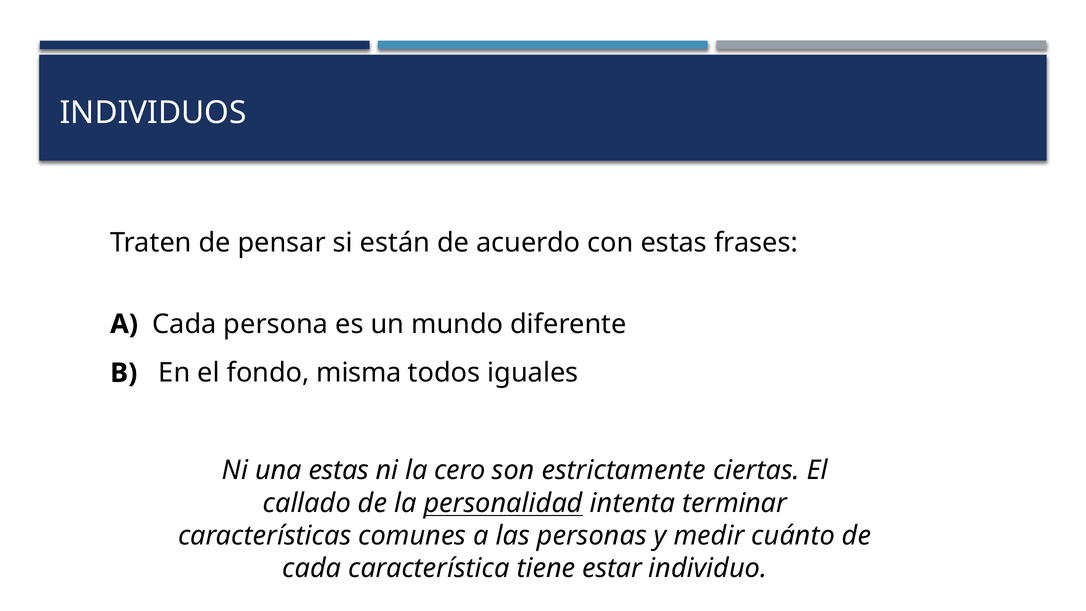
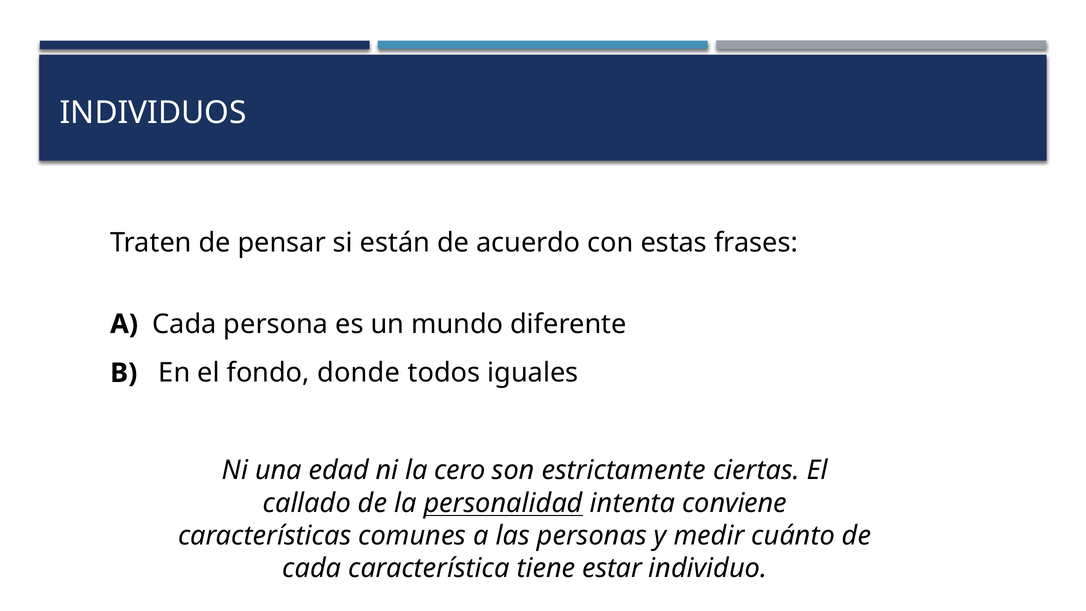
misma: misma -> donde (359, 373)
una estas: estas -> edad (339, 470)
terminar: terminar -> conviene (735, 503)
